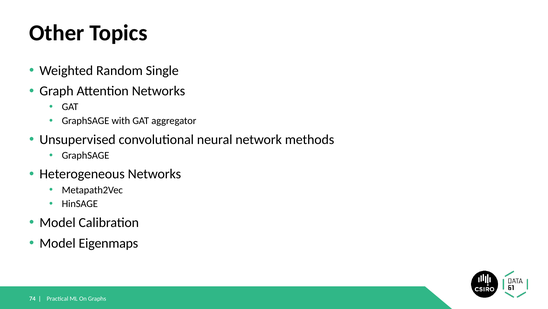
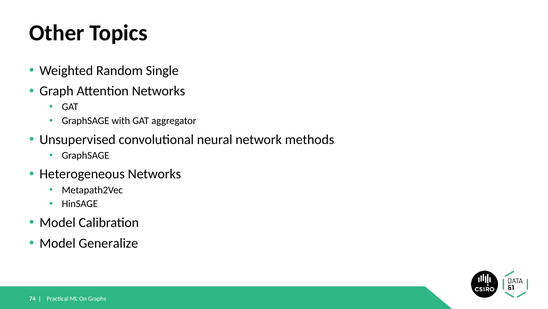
Eigenmaps: Eigenmaps -> Generalize (108, 243)
